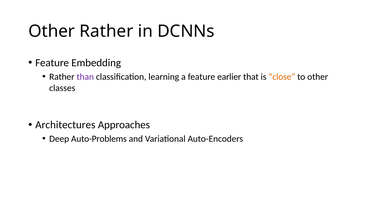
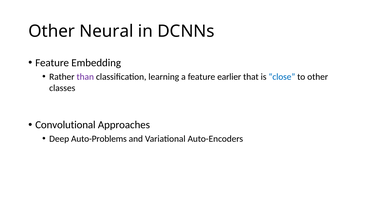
Other Rather: Rather -> Neural (106, 31)
close colour: orange -> blue (282, 77)
Architectures: Architectures -> Convolutional (65, 125)
